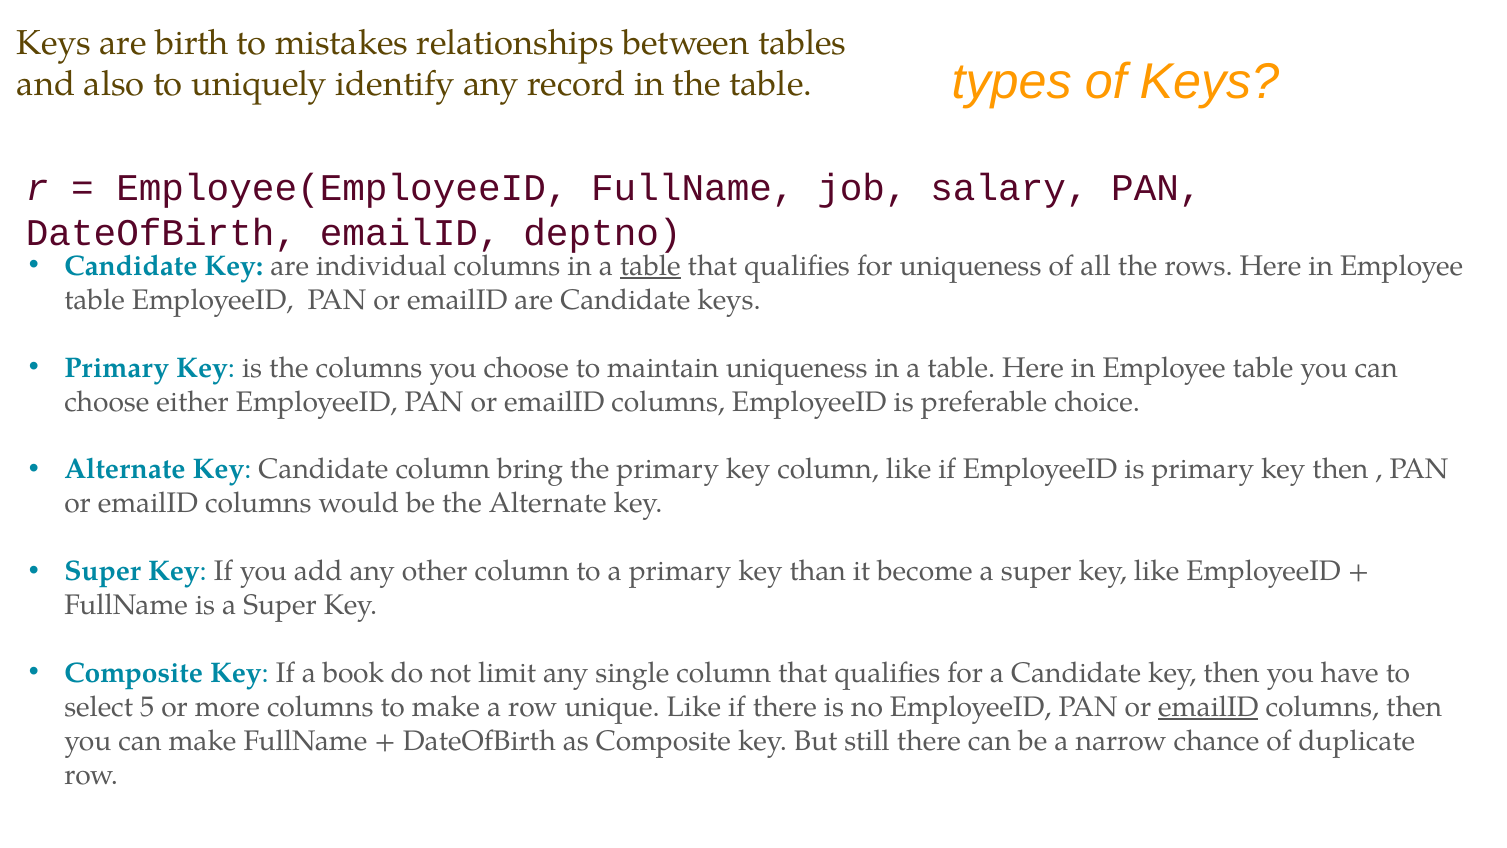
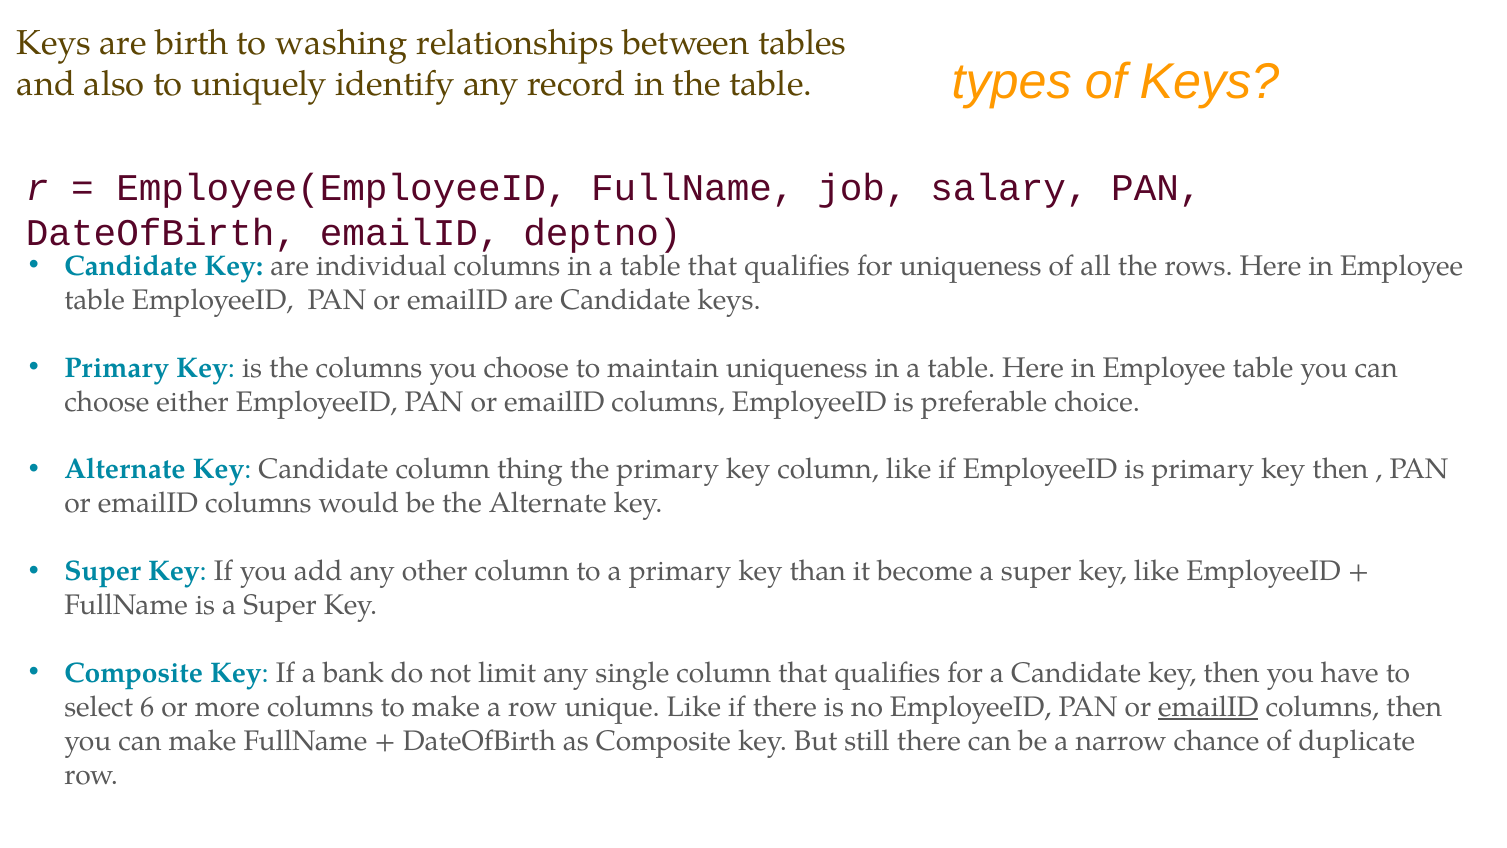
mistakes: mistakes -> washing (341, 43)
table underline: present -> none (650, 266)
bring: bring -> thing (530, 469)
book: book -> bank (353, 673)
5: 5 -> 6 (147, 707)
